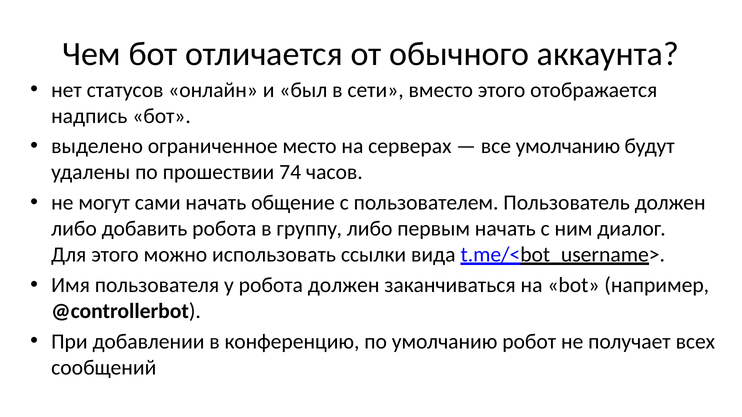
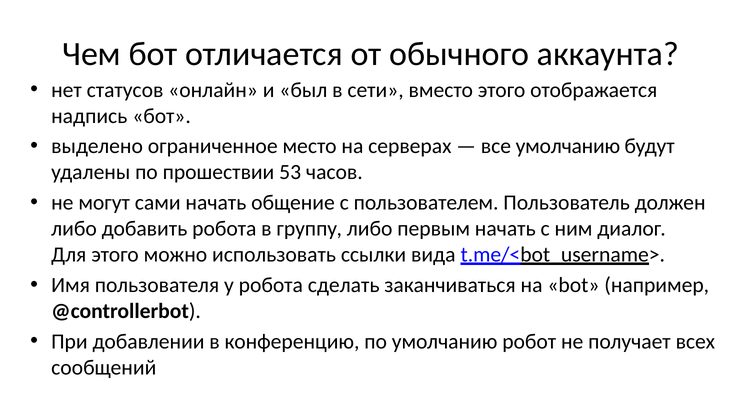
74: 74 -> 53 (290, 172)
робота должен: должен -> сделать (344, 285)
